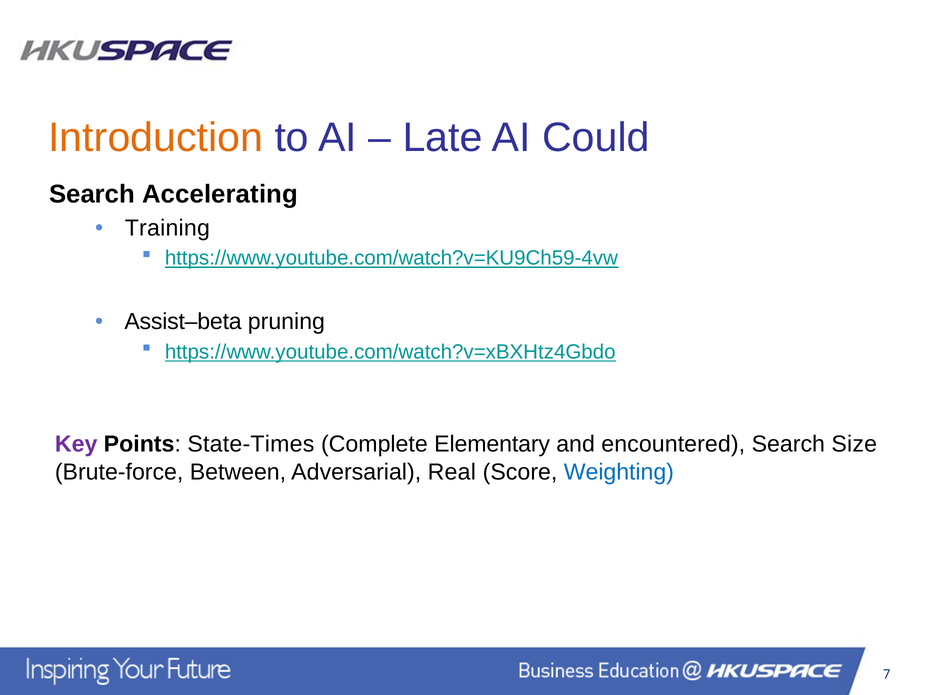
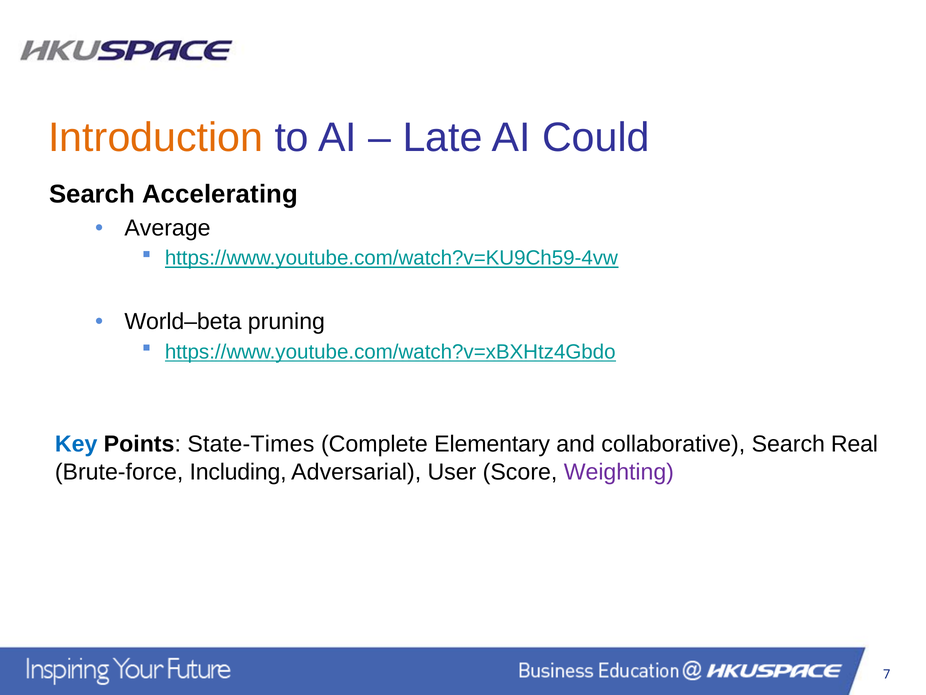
Training: Training -> Average (167, 228)
Assist–beta: Assist–beta -> World–beta (183, 321)
Key colour: purple -> blue (76, 444)
encountered: encountered -> collaborative (673, 444)
Size: Size -> Real (854, 444)
Between: Between -> Including (238, 472)
Real: Real -> User (452, 472)
Weighting colour: blue -> purple (619, 472)
